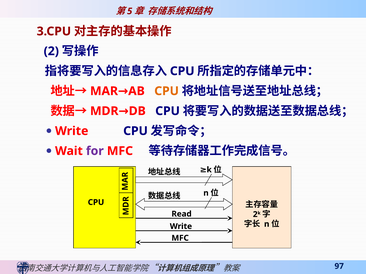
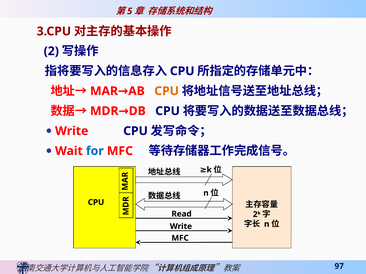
for colour: purple -> blue (95, 151)
